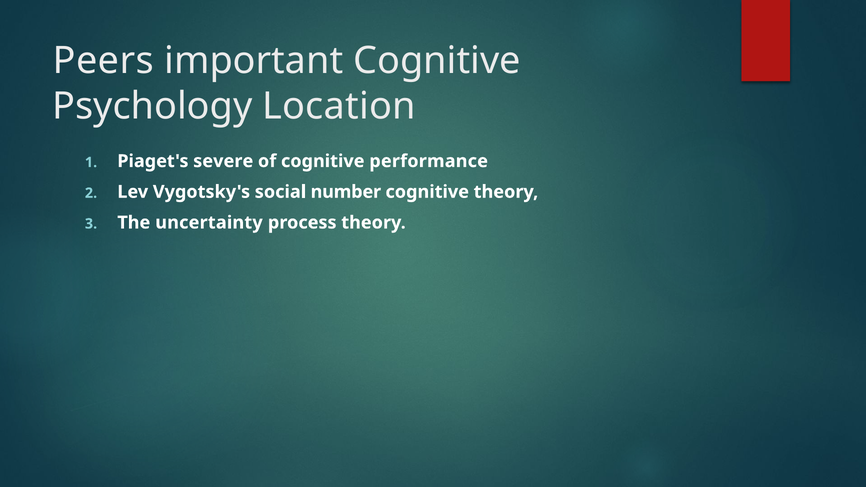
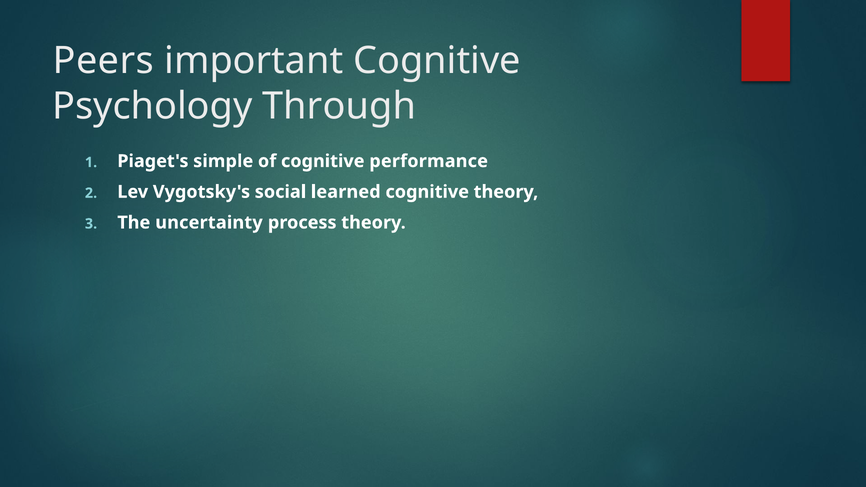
Location: Location -> Through (339, 106)
severe: severe -> simple (223, 161)
number: number -> learned (346, 192)
